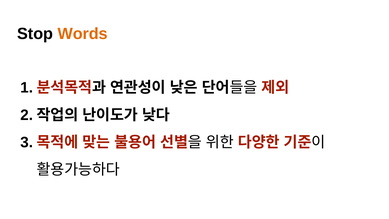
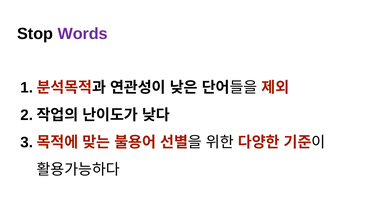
Words colour: orange -> purple (83, 34)
